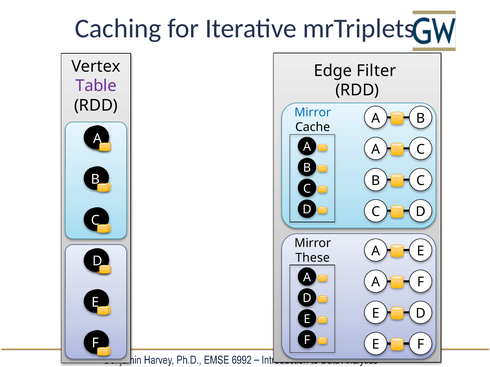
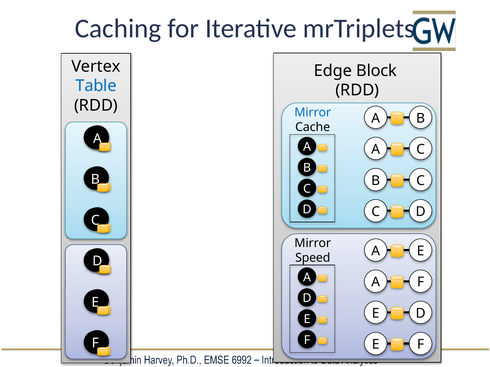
Filter: Filter -> Block (377, 71)
Table colour: purple -> blue (96, 86)
These: These -> Speed (313, 258)
